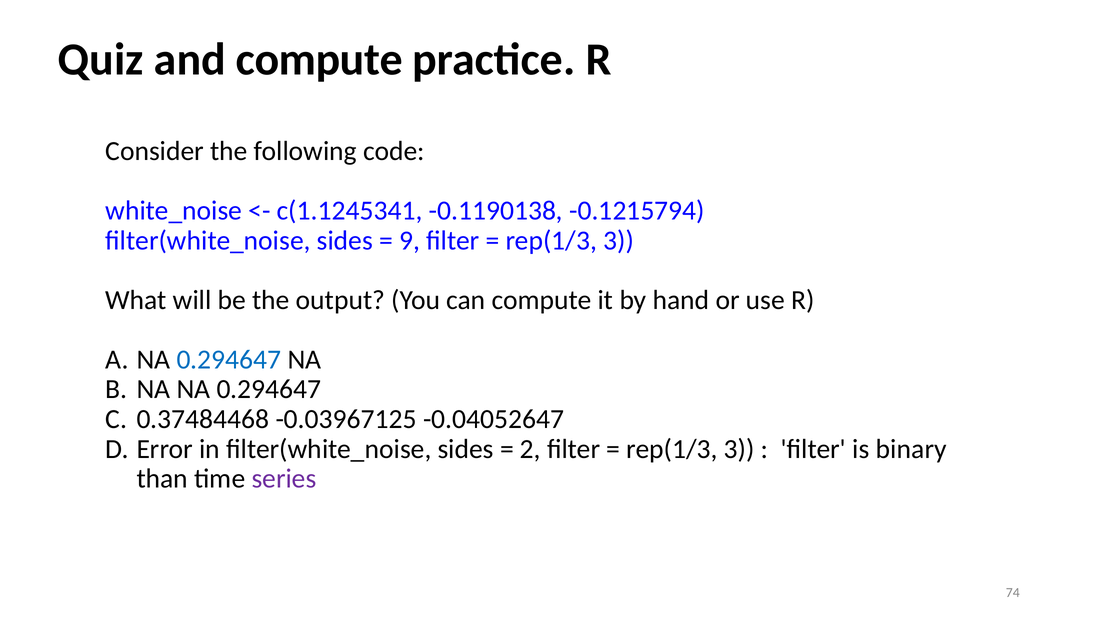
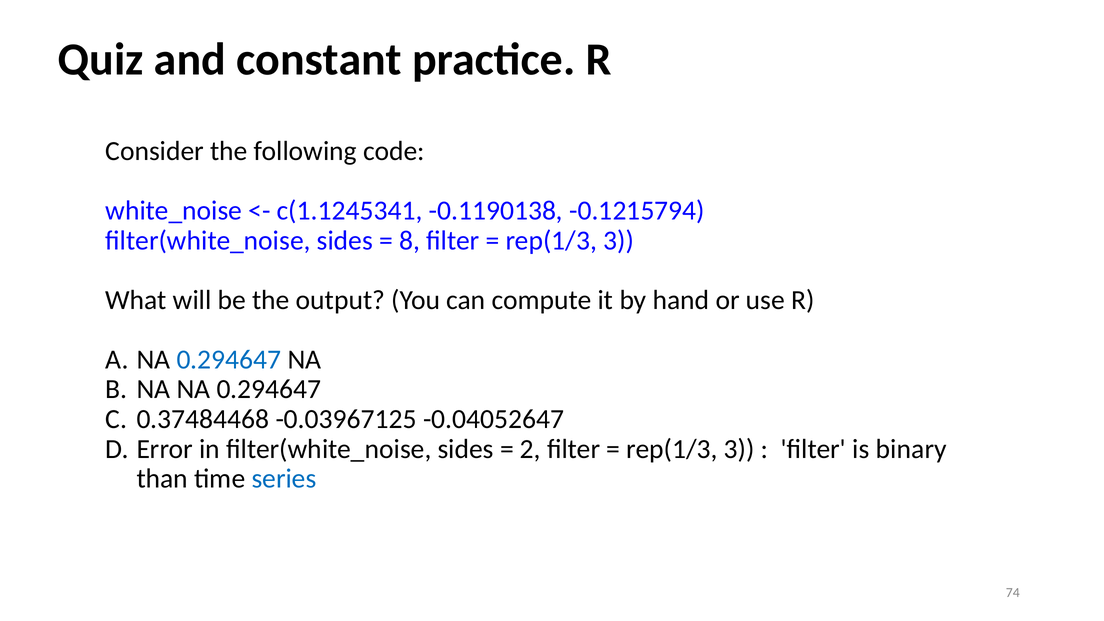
and compute: compute -> constant (319, 60)
9: 9 -> 8 (410, 240)
series colour: purple -> blue (284, 479)
